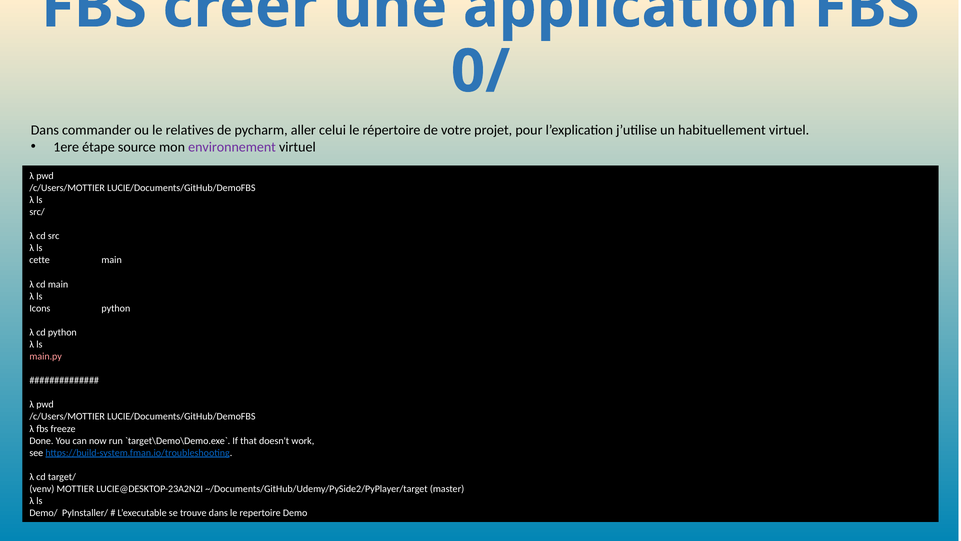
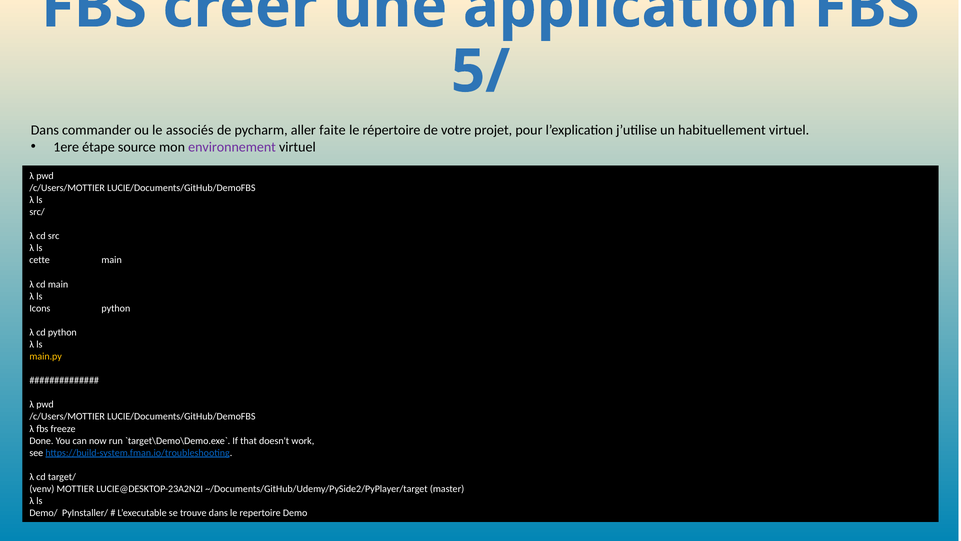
0/: 0/ -> 5/ (481, 72)
relatives: relatives -> associés (190, 130)
celui: celui -> faite (333, 130)
main.py colour: pink -> yellow (46, 356)
